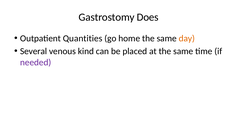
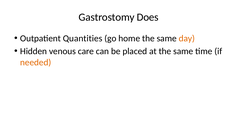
Several: Several -> Hidden (34, 51)
kind: kind -> care (86, 51)
needed colour: purple -> orange (36, 62)
